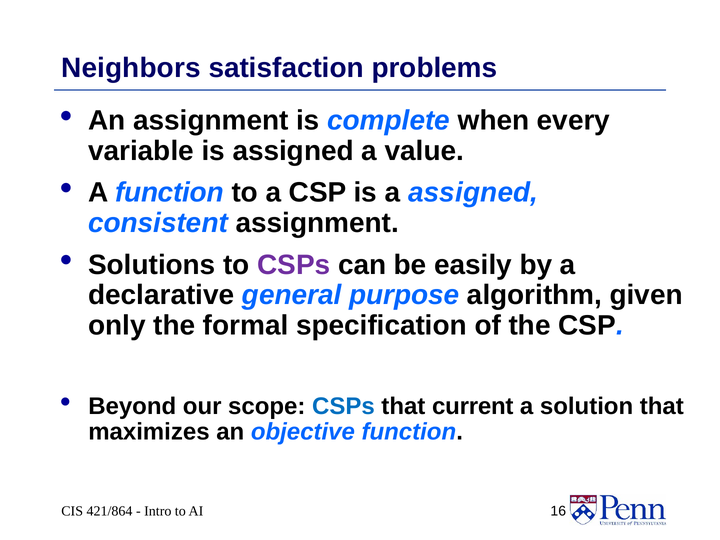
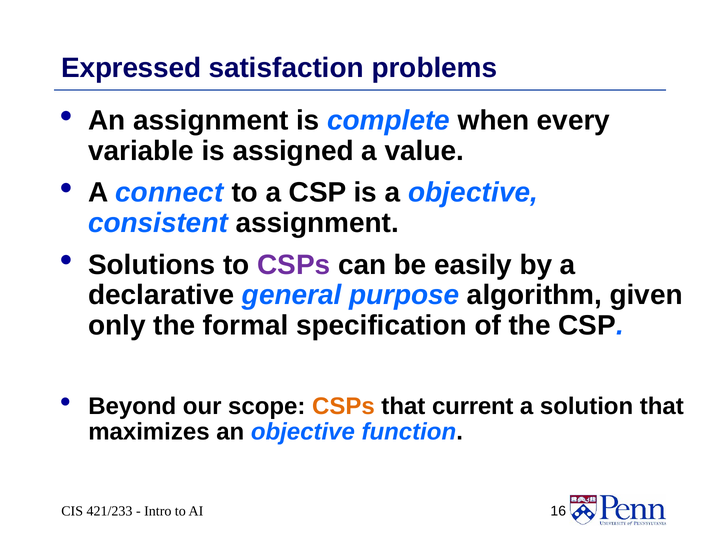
Neighbors: Neighbors -> Expressed (131, 68)
A function: function -> connect (169, 193)
a assigned: assigned -> objective (473, 193)
CSPs colour: blue -> orange (343, 406)
421/864: 421/864 -> 421/233 (110, 511)
